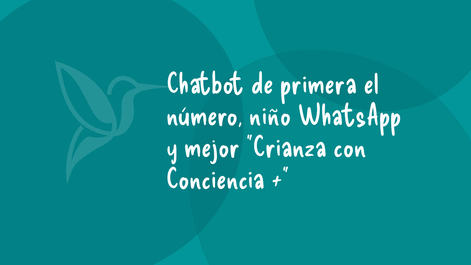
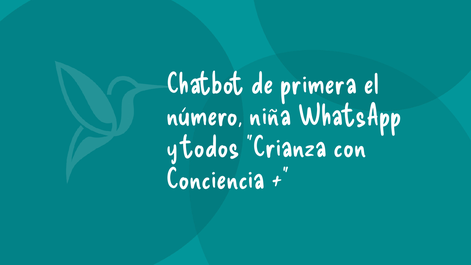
niño: niño -> niña (270, 116)
mejor: mejor -> todos (212, 148)
